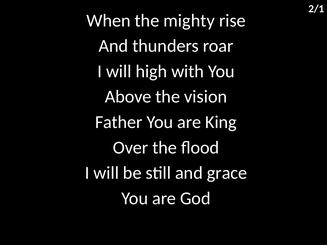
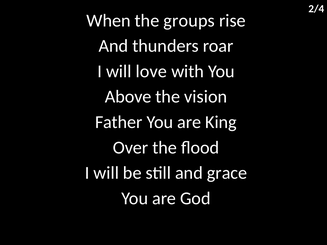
2/1: 2/1 -> 2/4 (316, 9)
mighty: mighty -> groups (189, 21)
high: high -> love (151, 71)
